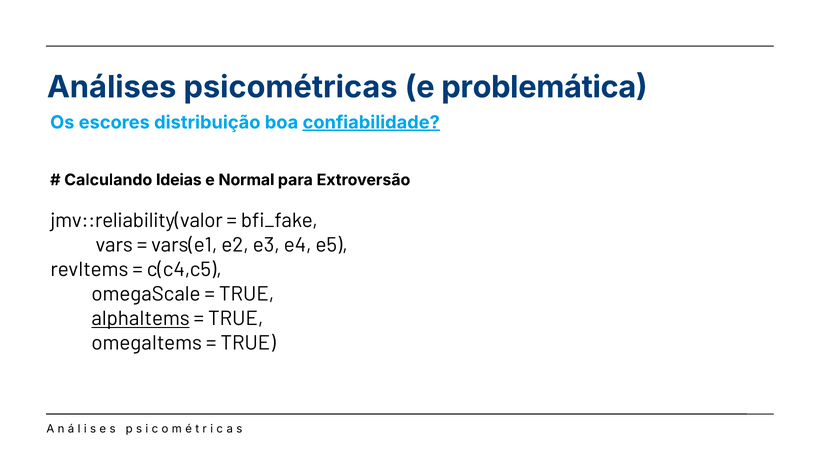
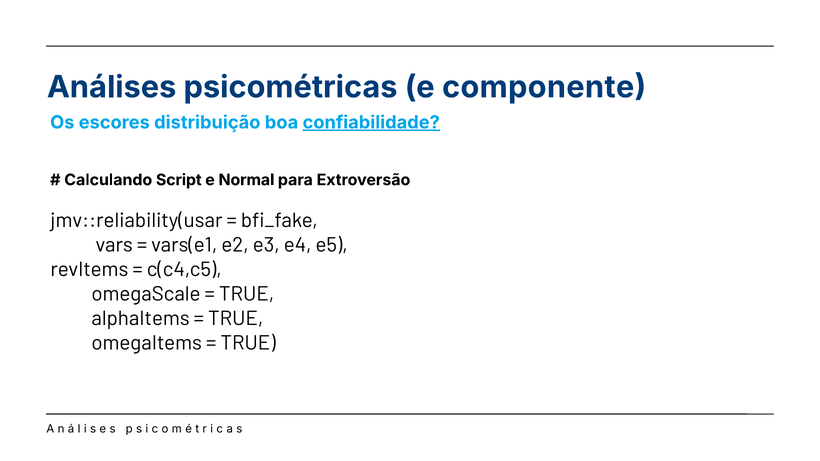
problemática: problemática -> componente (544, 87)
Ideias: Ideias -> Script (179, 180)
jmv::reliability(valor: jmv::reliability(valor -> jmv::reliability(usar (136, 220)
alphaItems underline: present -> none (141, 319)
